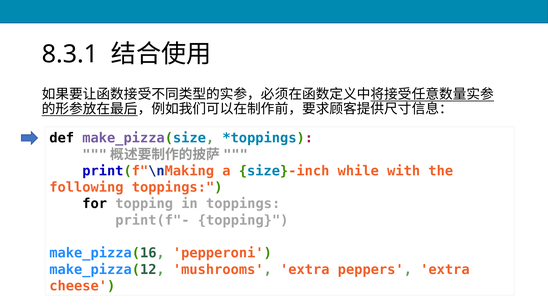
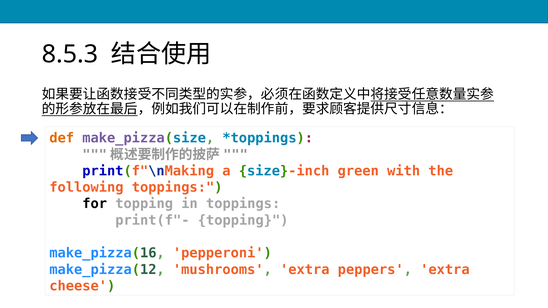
8.3.1: 8.3.1 -> 8.5.3 (70, 54)
def colour: black -> orange (62, 138)
while: while -> green (358, 171)
